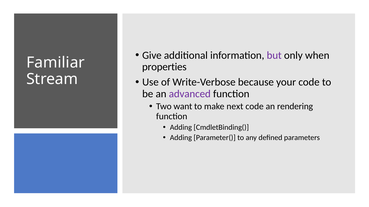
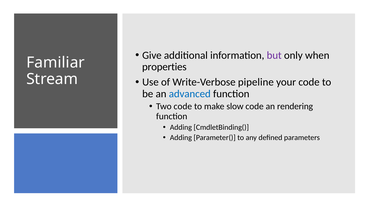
because: because -> pipeline (256, 82)
advanced colour: purple -> blue (190, 94)
Two want: want -> code (183, 107)
next: next -> slow (235, 107)
